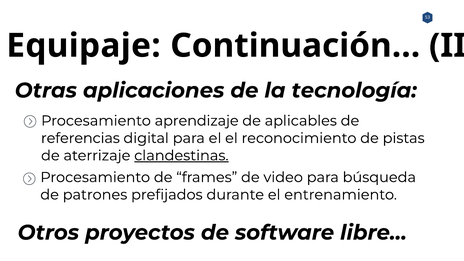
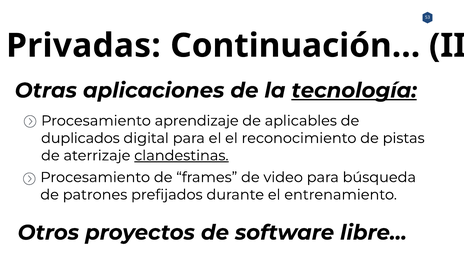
Equipaje: Equipaje -> Privadas (83, 46)
tecnología underline: none -> present (354, 91)
referencias: referencias -> duplicados (80, 138)
